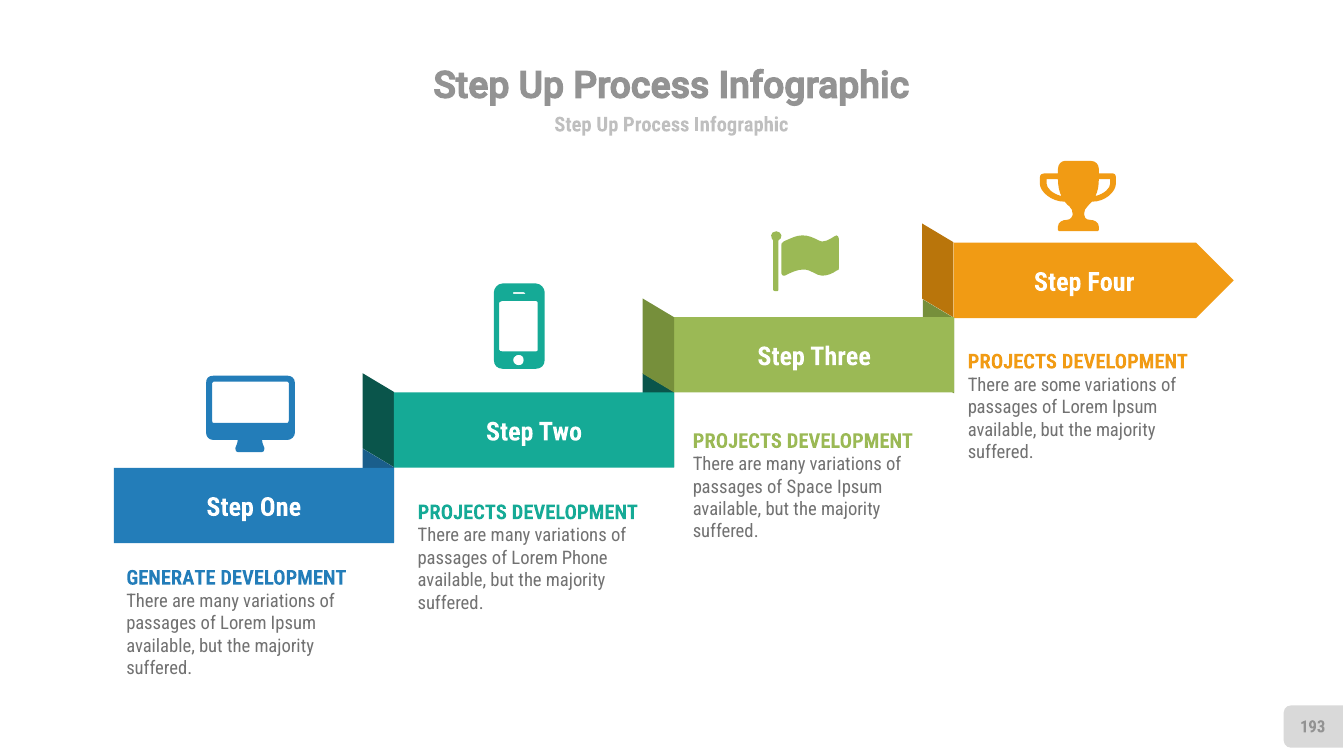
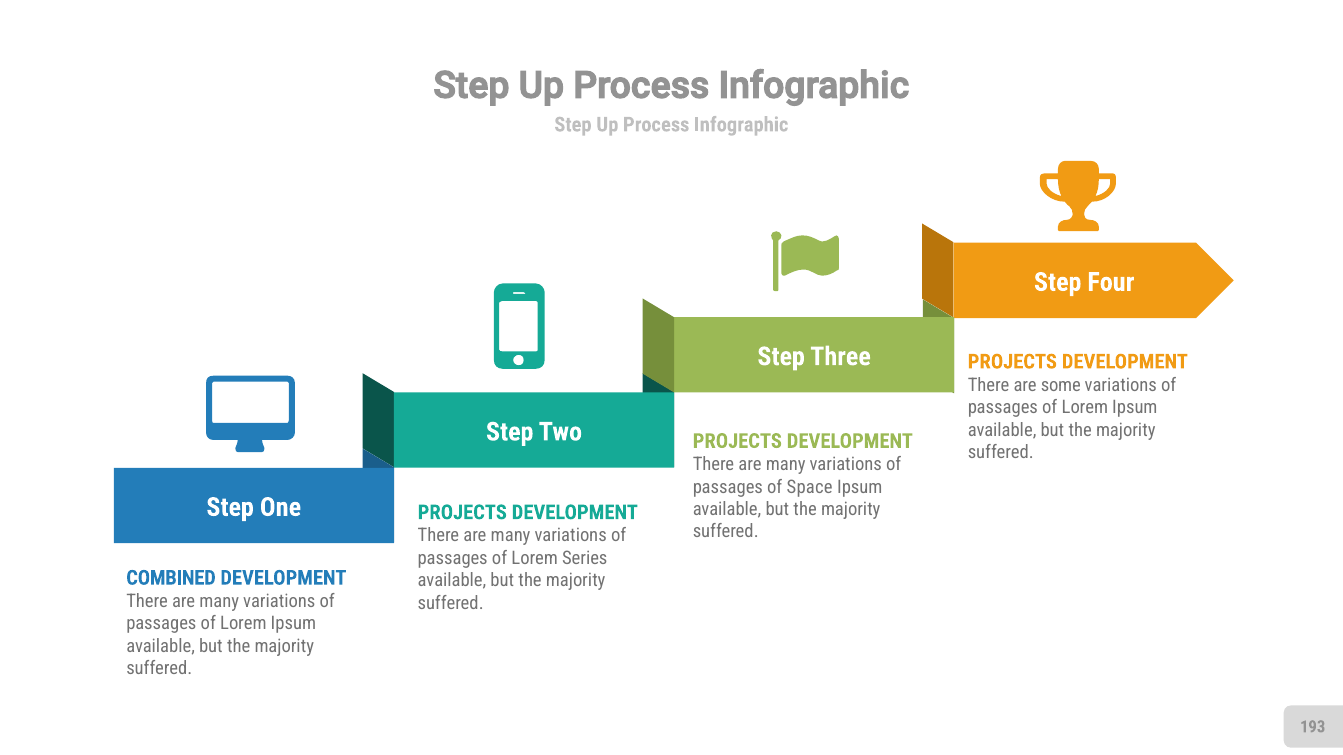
Phone: Phone -> Series (585, 559)
GENERATE: GENERATE -> COMBINED (171, 578)
